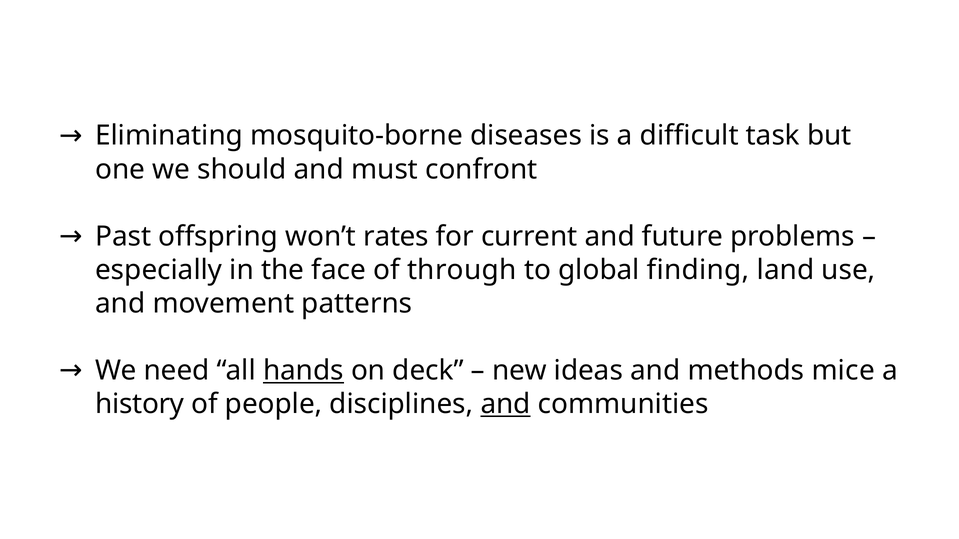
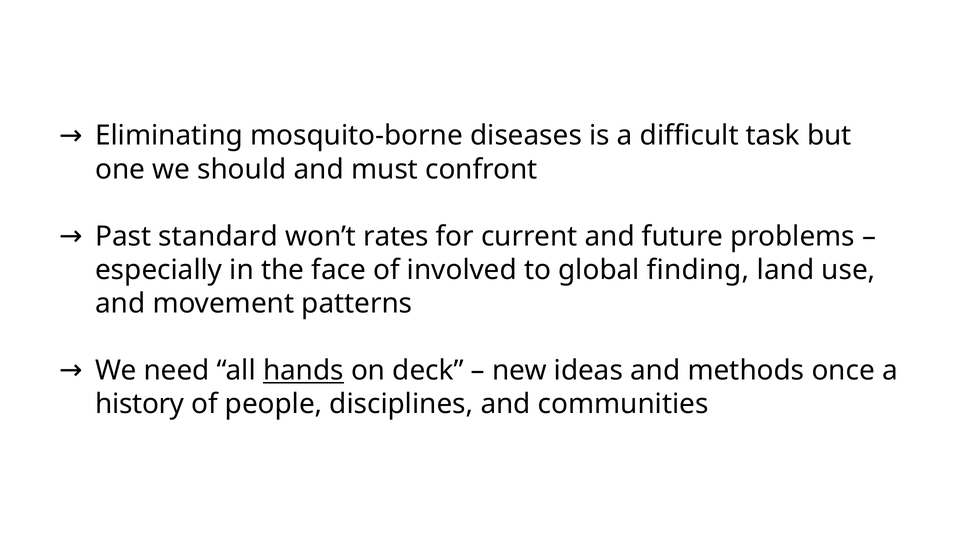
offspring: offspring -> standard (218, 237)
through: through -> involved (462, 270)
mice: mice -> once (843, 371)
and underline: present -> none (506, 405)
